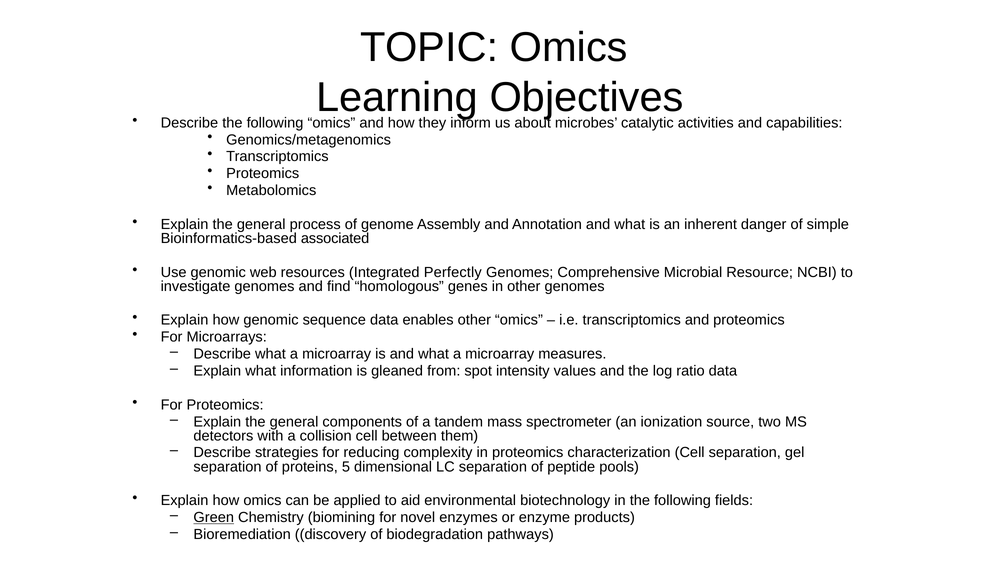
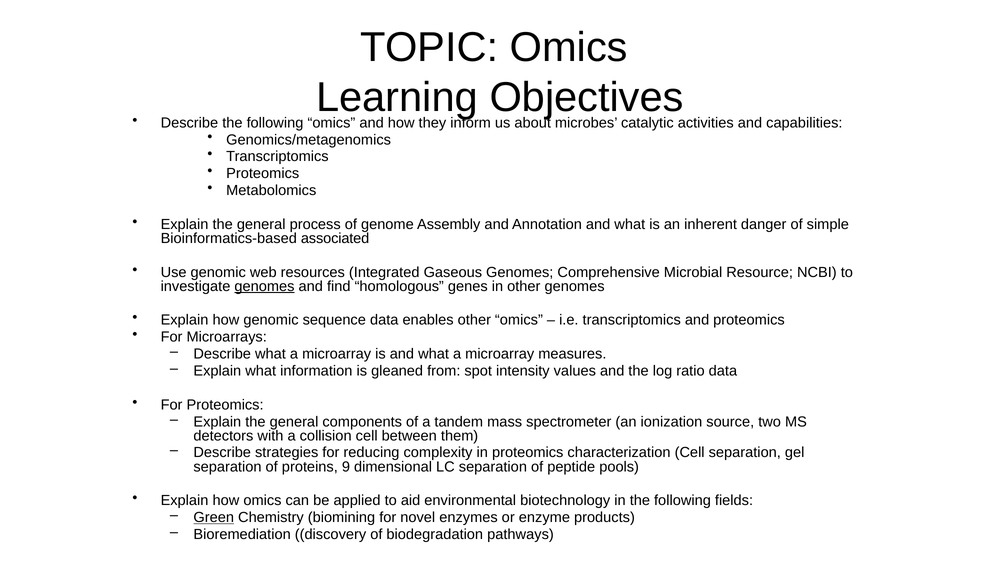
Perfectly: Perfectly -> Gaseous (453, 272)
genomes underline: none -> present (264, 286)
5: 5 -> 9 (346, 466)
